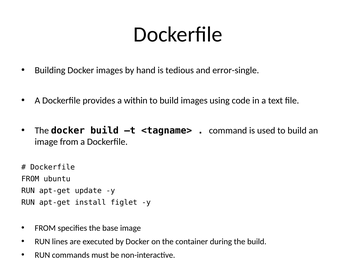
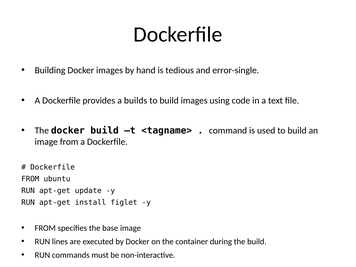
within: within -> builds (136, 100)
